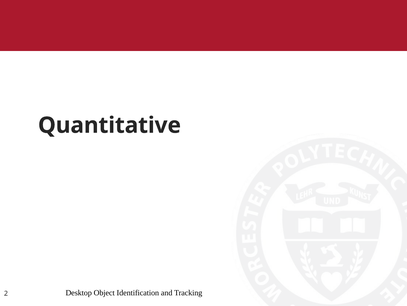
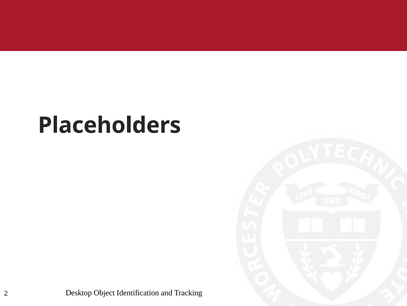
Quantitative: Quantitative -> Placeholders (109, 125)
